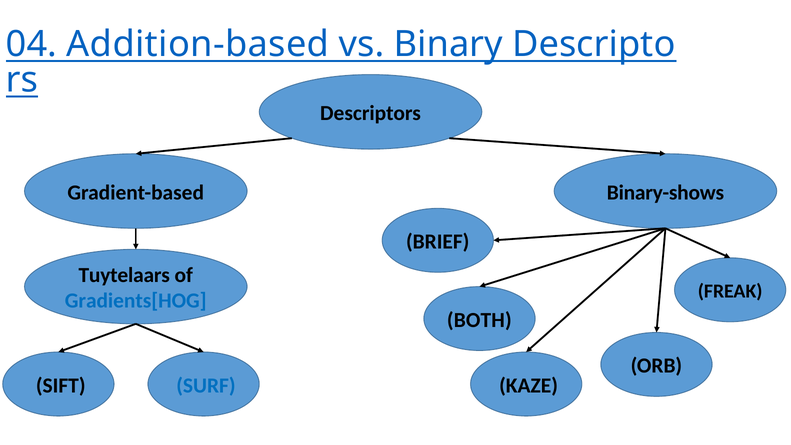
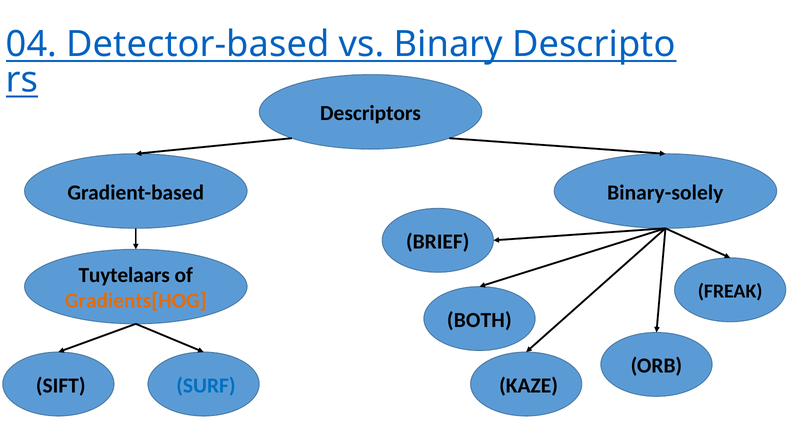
Addition-based: Addition-based -> Detector-based (198, 44)
Binary-shows: Binary-shows -> Binary-solely (665, 192)
Gradients[HOG colour: blue -> orange (136, 301)
